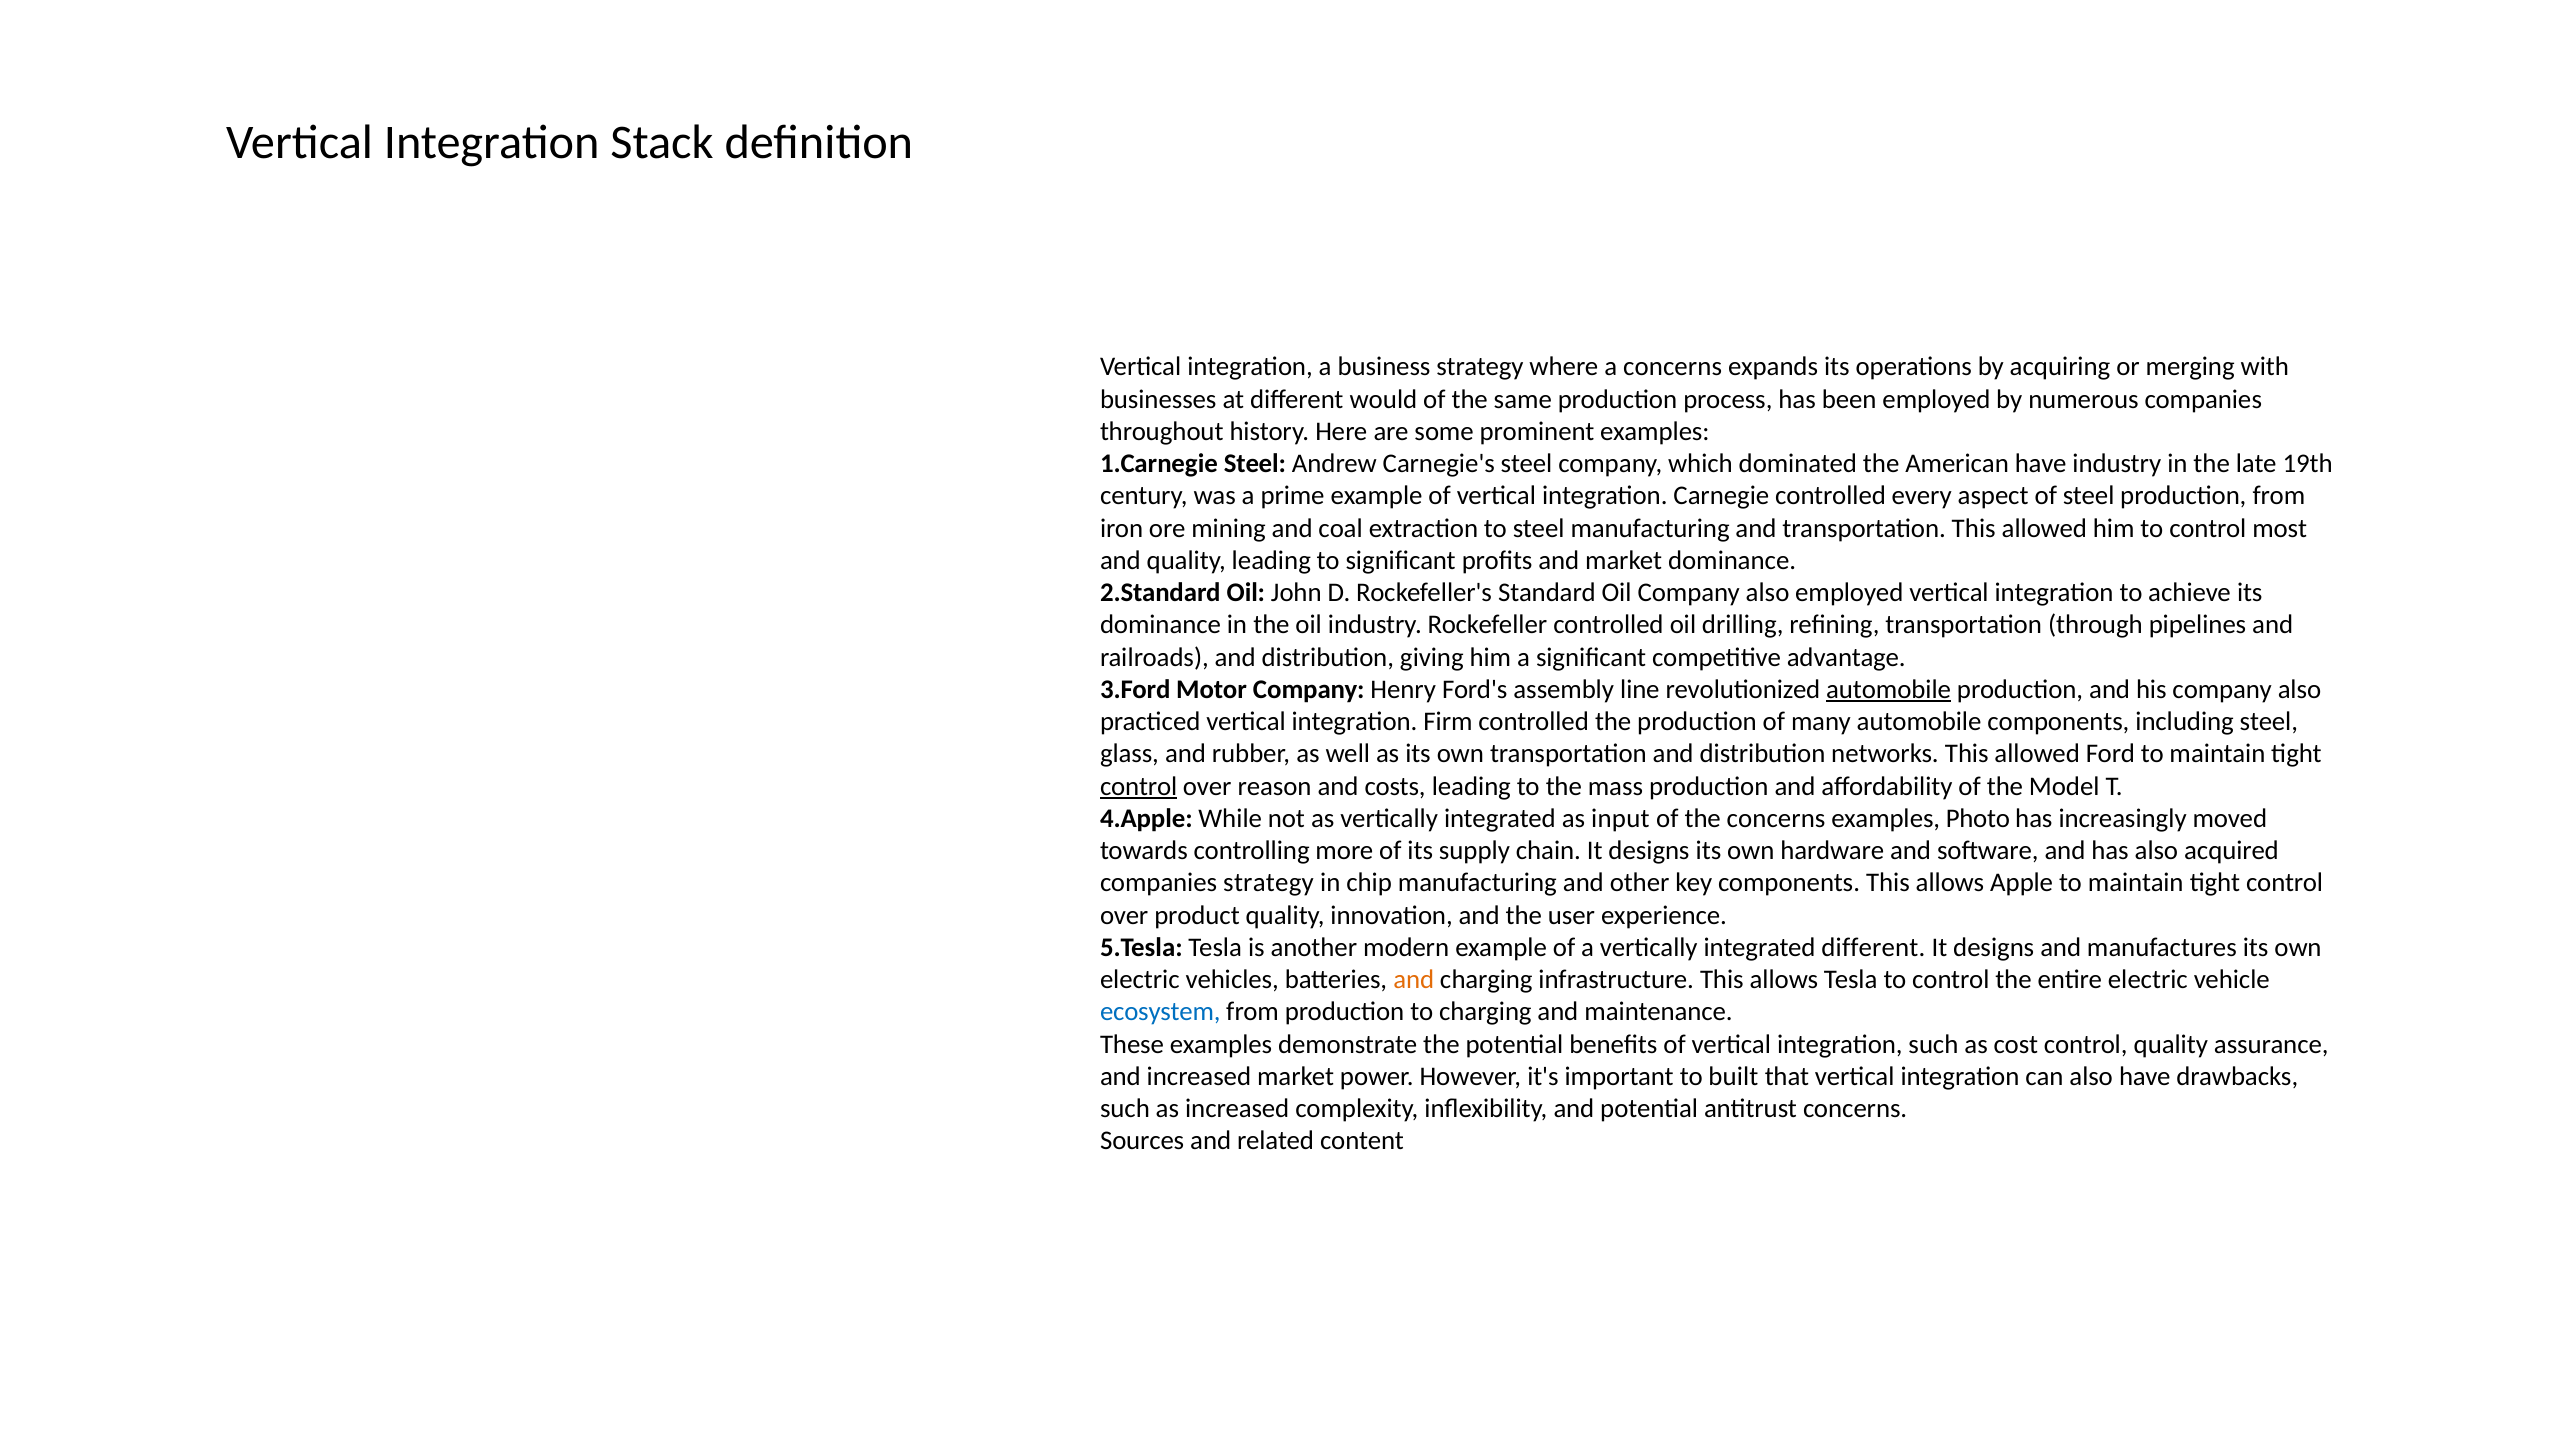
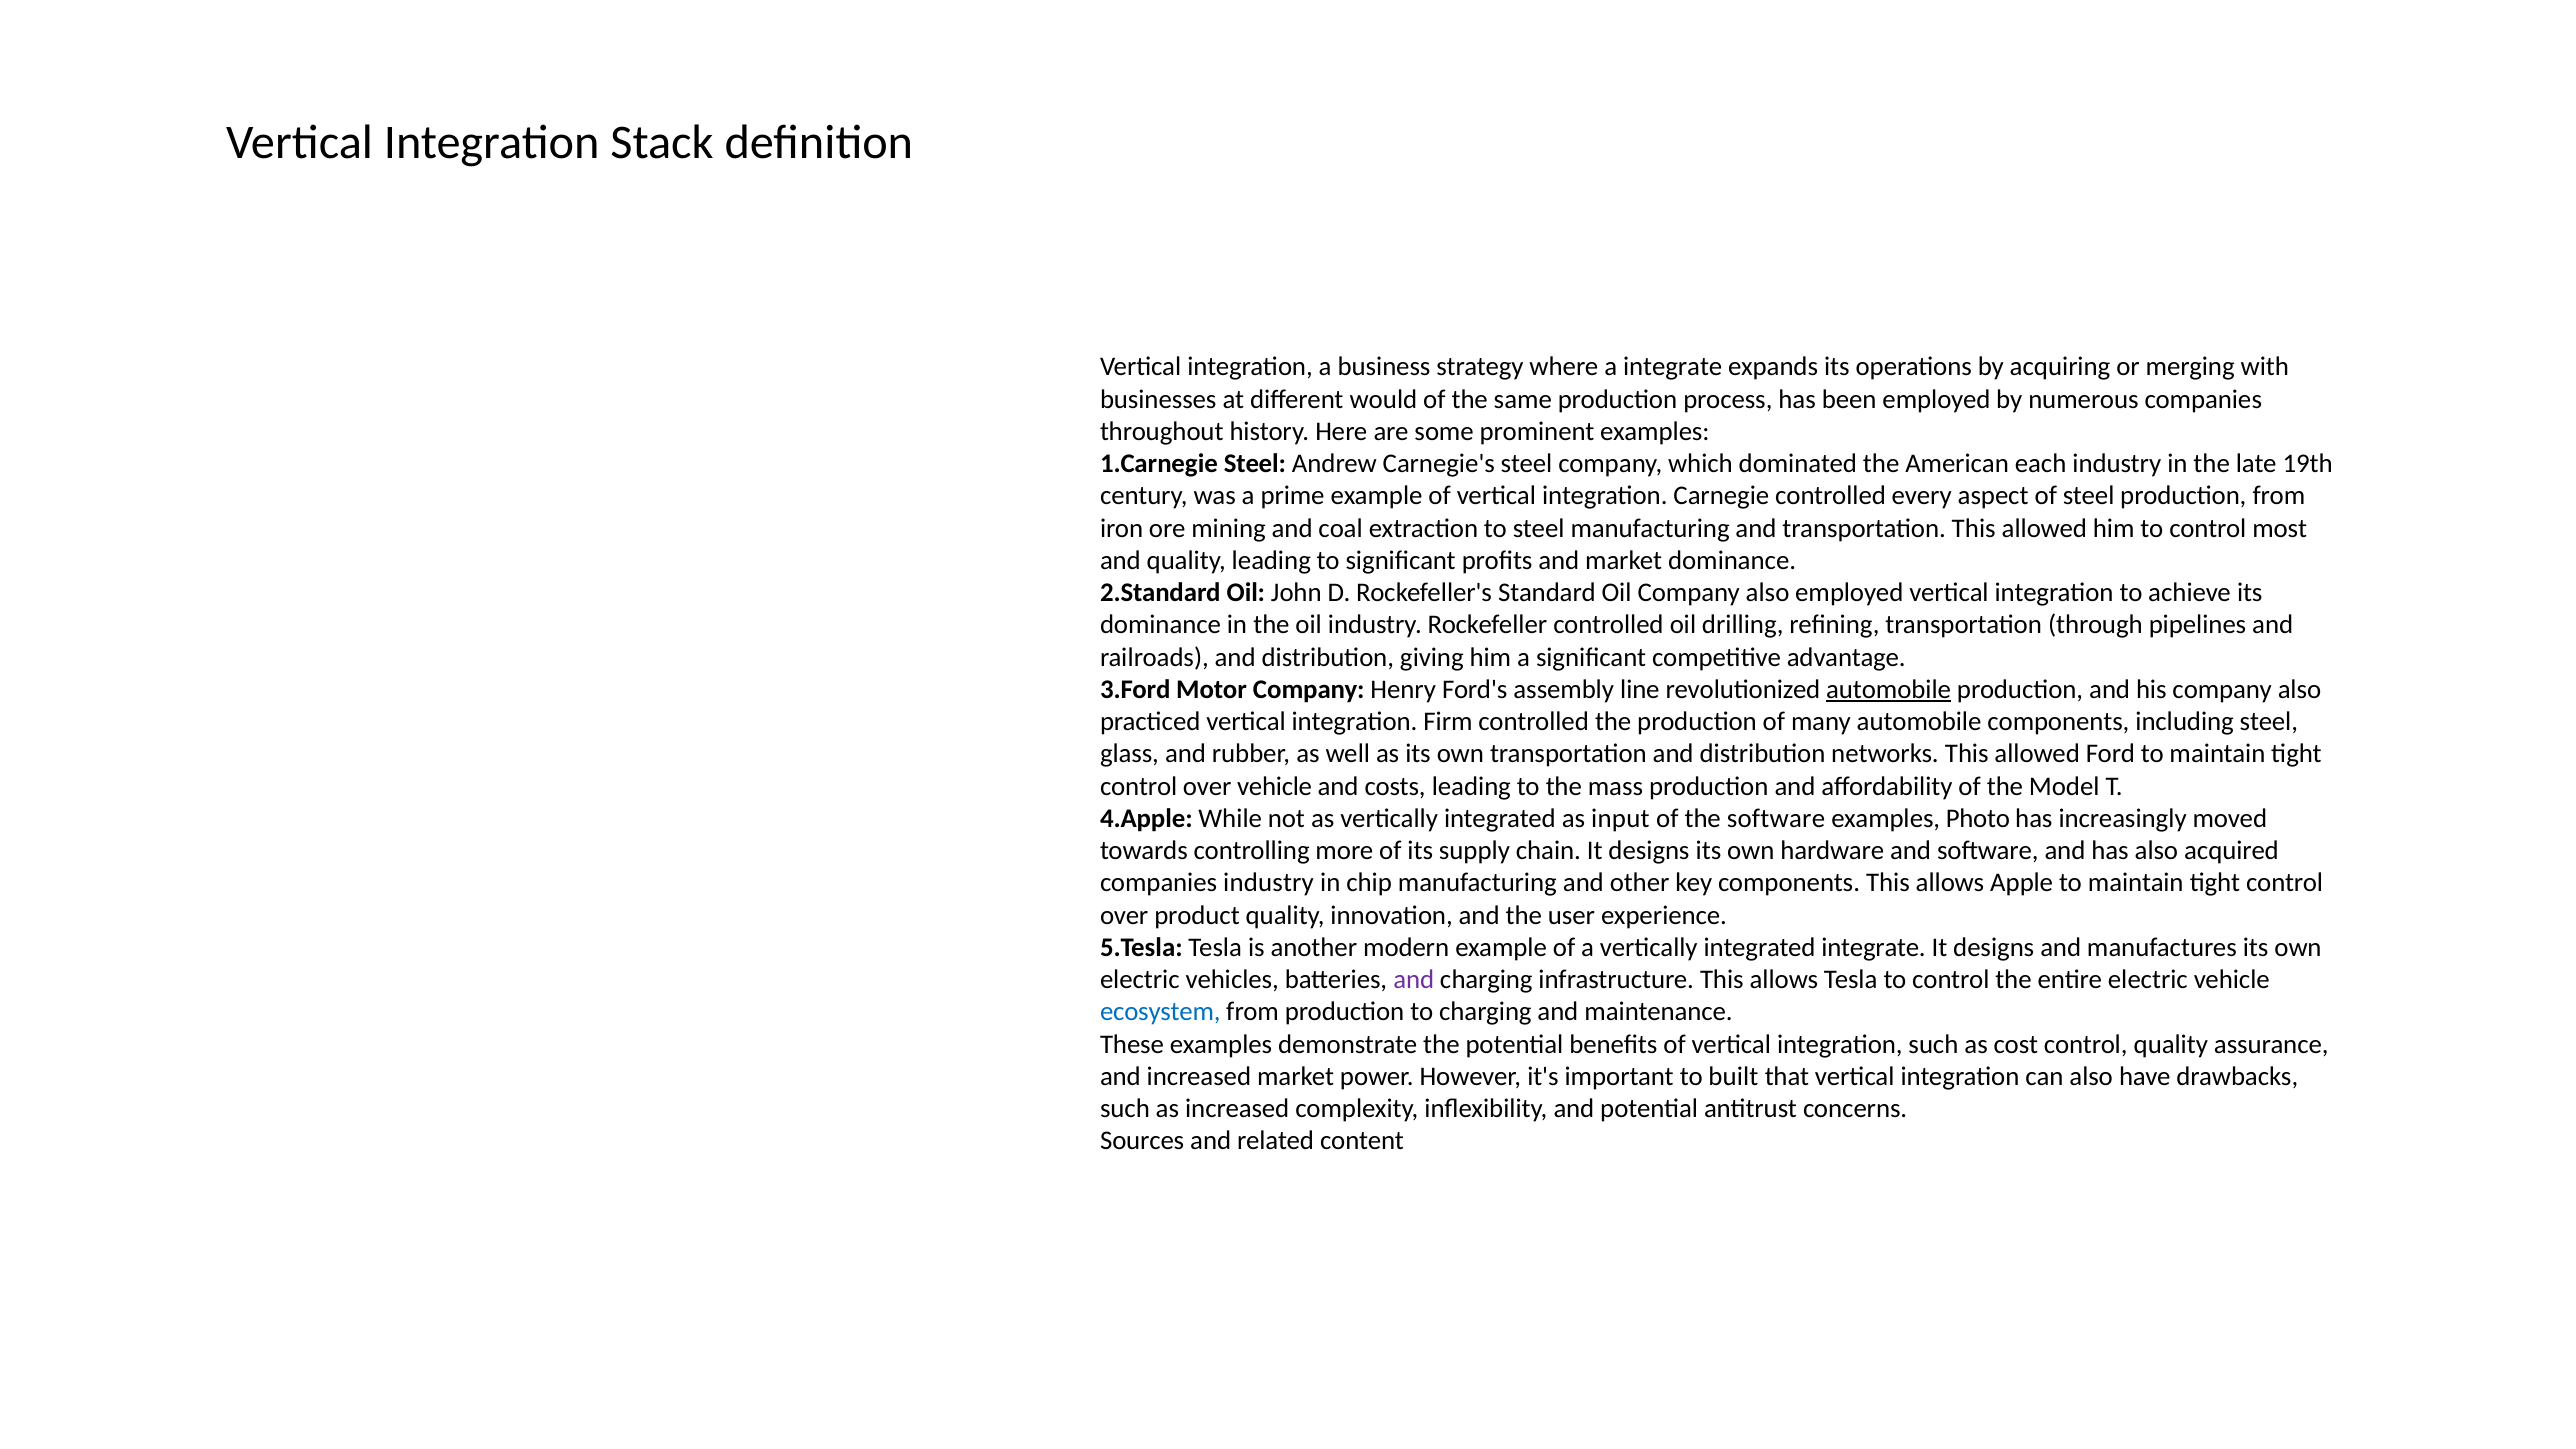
a concerns: concerns -> integrate (1673, 367)
American have: have -> each (2041, 464)
control underline: present -> none (1139, 786)
over reason: reason -> vehicle (1275, 786)
the concerns: concerns -> software (1776, 819)
companies strategy: strategy -> industry (1269, 883)
integrated different: different -> integrate (1874, 948)
and colour: orange -> purple (1414, 980)
